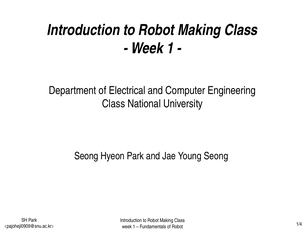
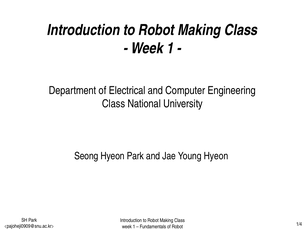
Young Seong: Seong -> Hyeon (216, 156)
